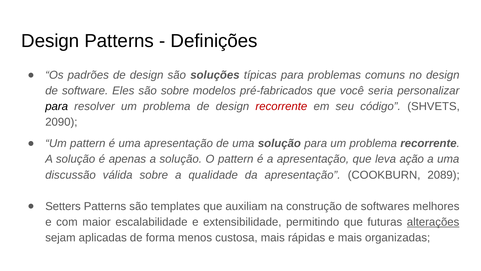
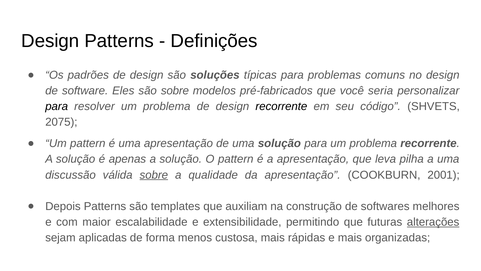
recorrente colour: red -> black (281, 106)
2090: 2090 -> 2075 (61, 122)
ação: ação -> pilha (412, 159)
sobre underline: none -> present (154, 175)
2089: 2089 -> 2001 (444, 175)
Setters: Setters -> Depois (63, 206)
